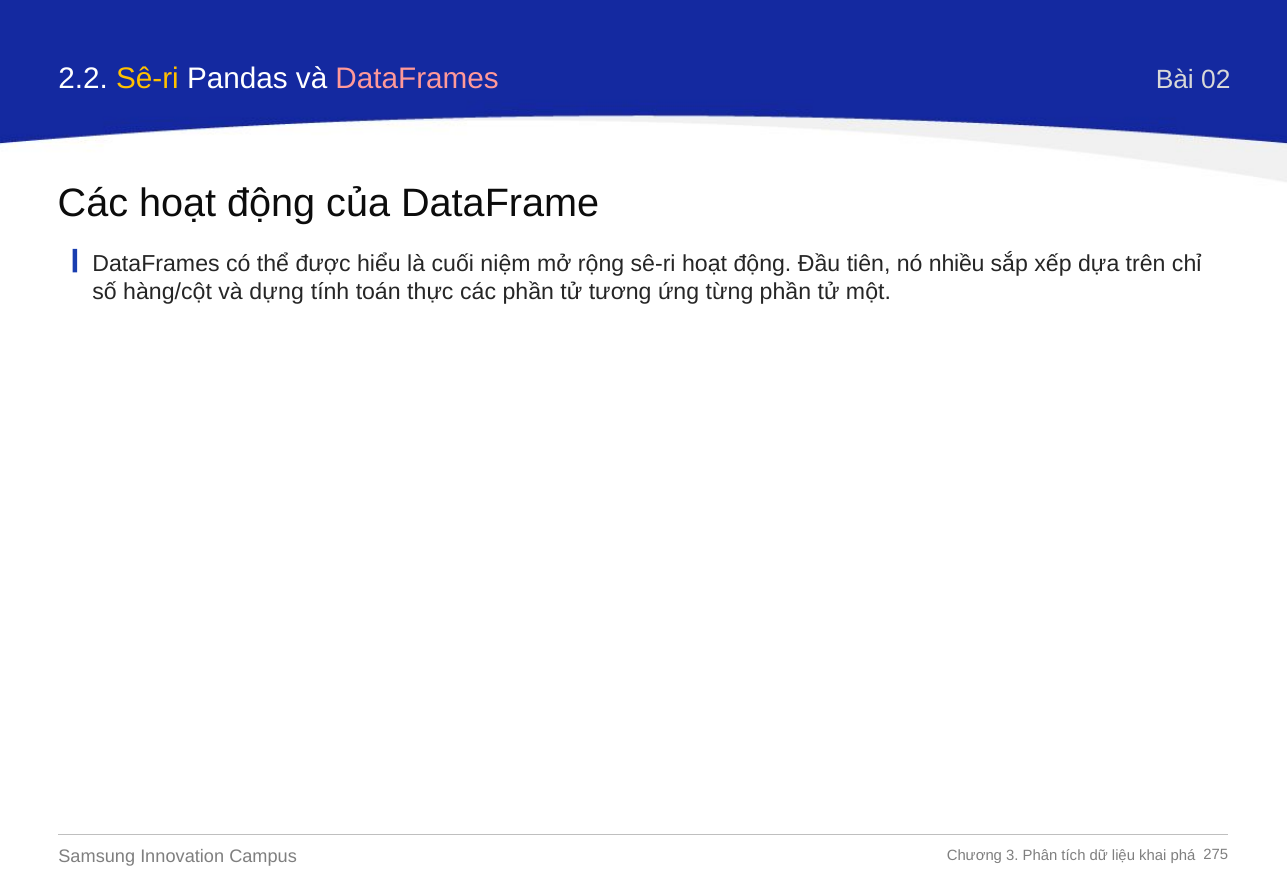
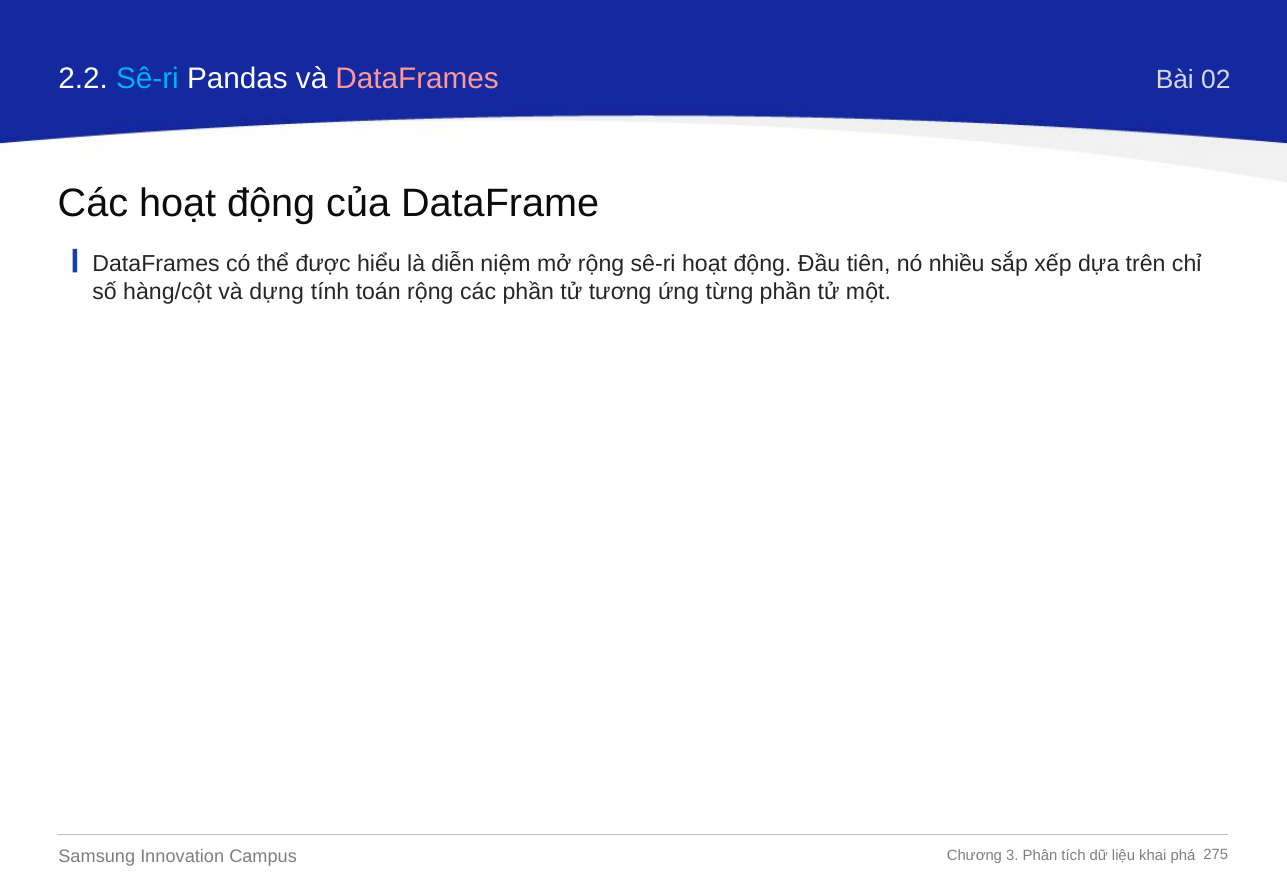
Sê-ri colour: yellow -> light blue (147, 78)
cuối: cuối -> diễn (453, 264)
toán thực: thực -> rộng (430, 292)
